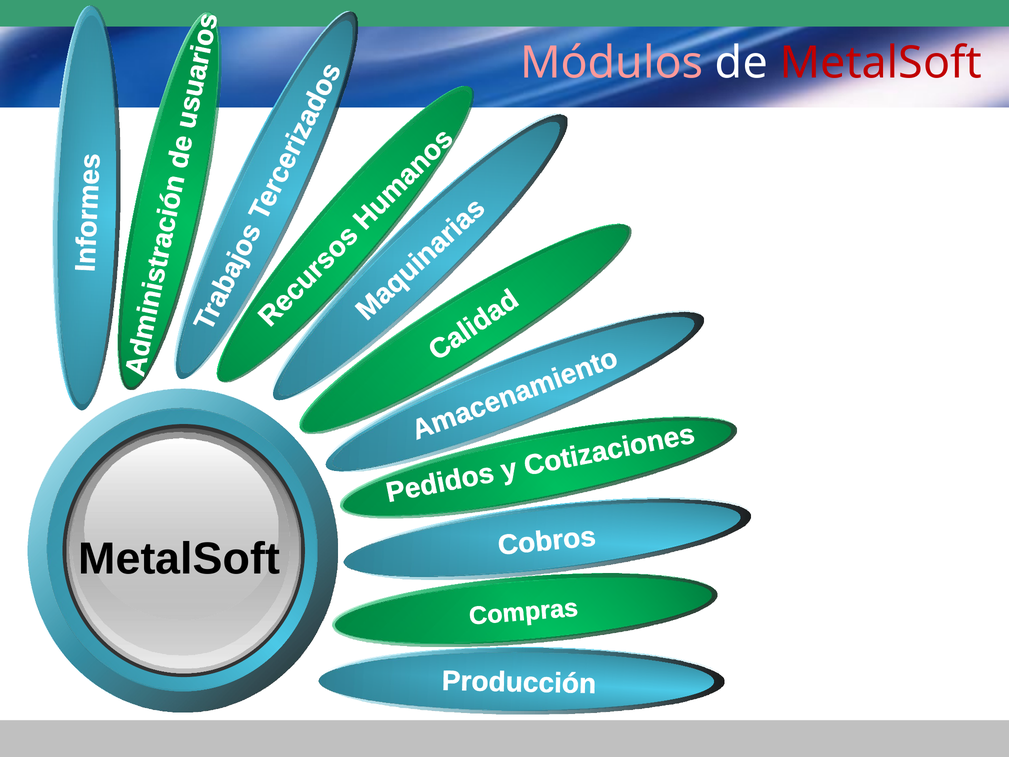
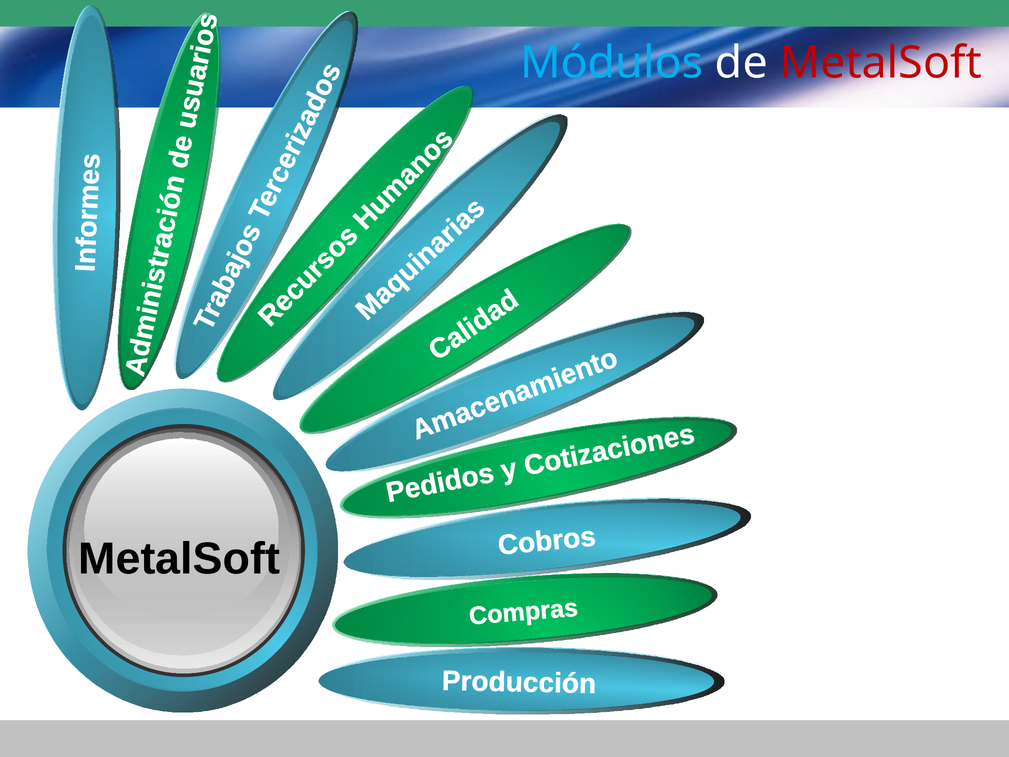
Módulos colour: pink -> light blue (612, 63)
